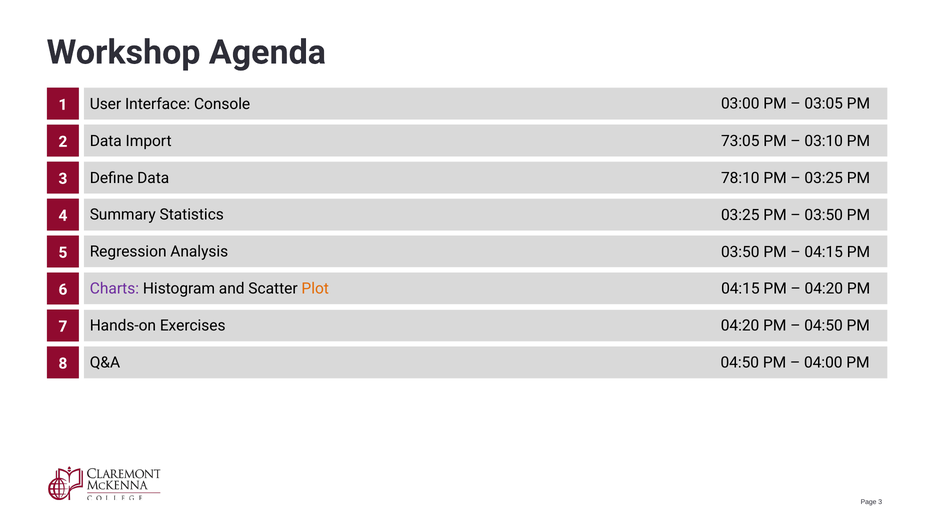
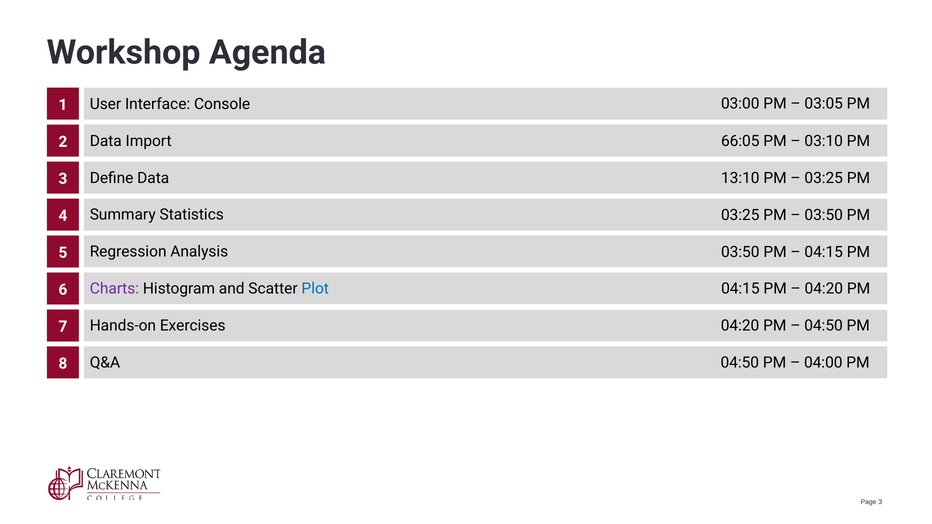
73:05: 73:05 -> 66:05 (740, 141)
78:10: 78:10 -> 13:10 (740, 178)
Plot colour: orange -> blue (315, 289)
